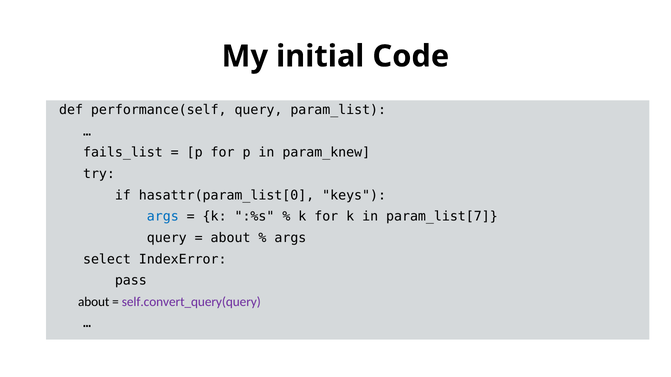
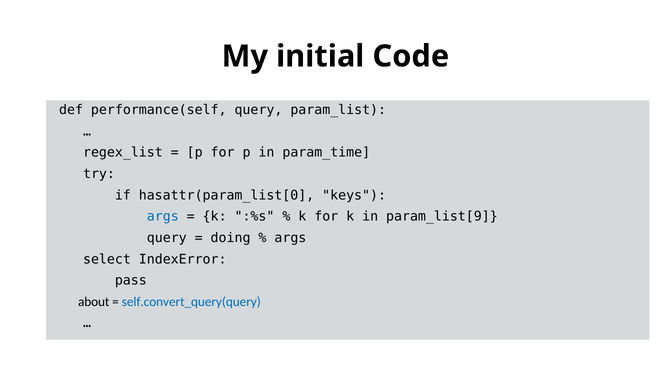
fails_list: fails_list -> regex_list (123, 153)
param_knew: param_knew -> param_time (326, 153)
param_list[7: param_list[7 -> param_list[9 (442, 217)
about: about -> doing (231, 238)
self.convert_query(query colour: purple -> blue (191, 302)
